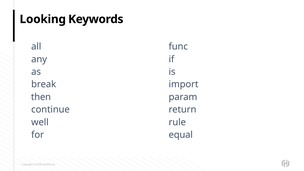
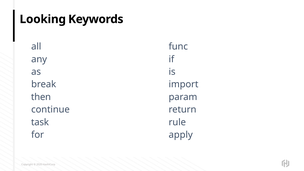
well: well -> task (40, 122)
equal: equal -> apply (181, 135)
